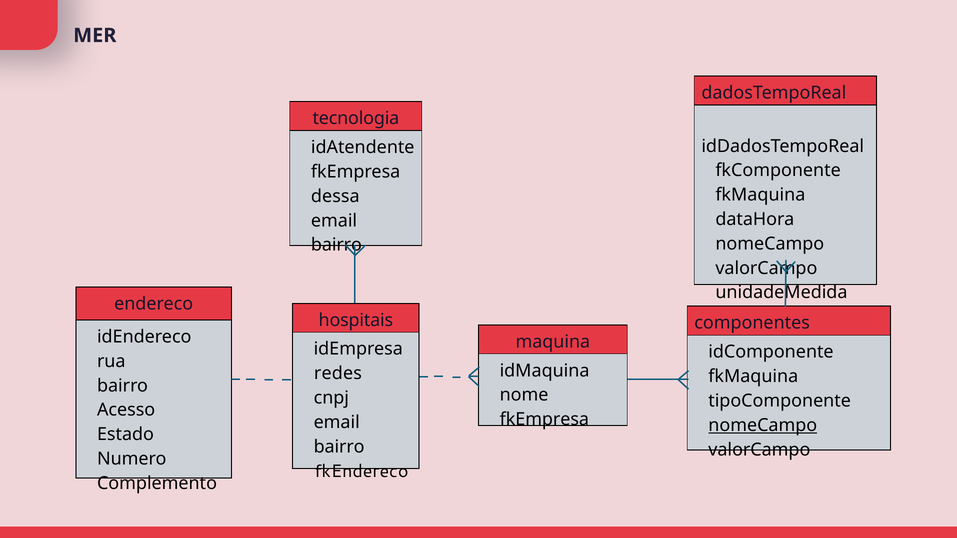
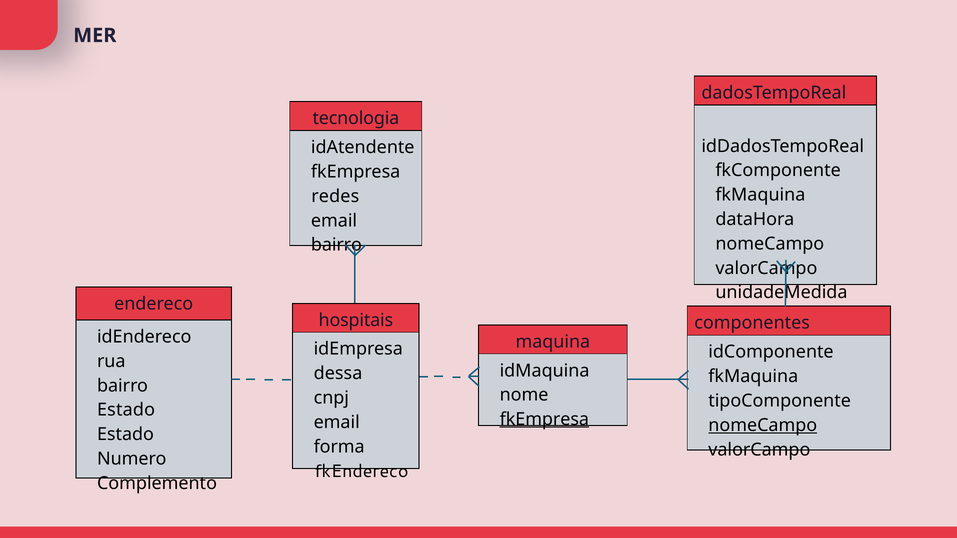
dessa: dessa -> redes (335, 196)
redes: redes -> dessa (338, 374)
Acesso: Acesso -> Estado (126, 410)
fkEmpresa underline: none -> present (544, 420)
bairro: bairro -> forma (339, 447)
